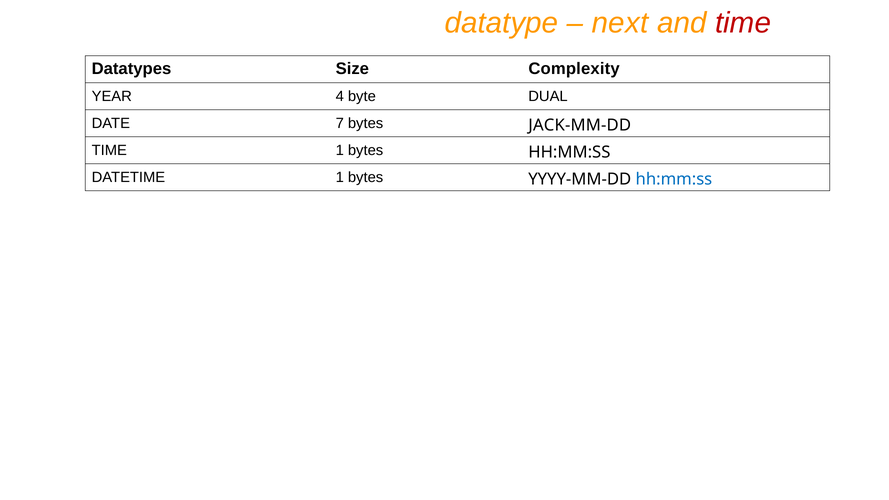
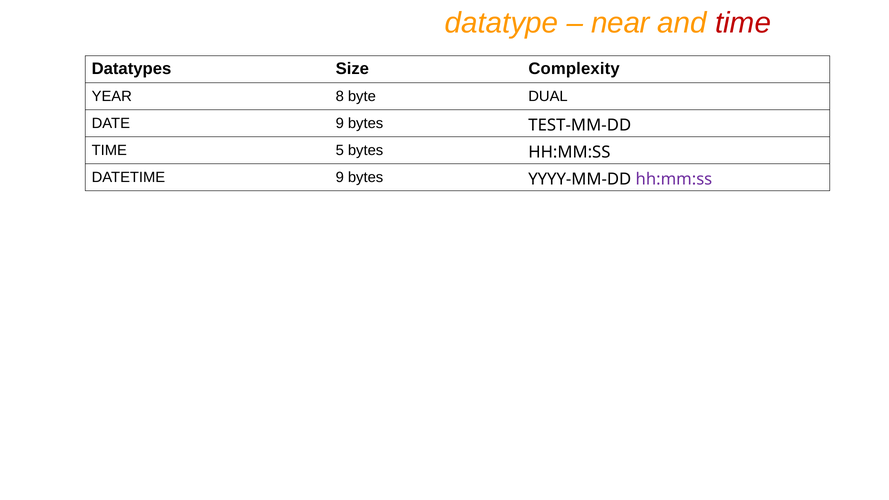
next: next -> near (620, 23)
4: 4 -> 8 (340, 97)
DATE 7: 7 -> 9 (340, 124)
JACK-MM-DD: JACK-MM-DD -> TEST-MM-DD (580, 125)
TIME 1: 1 -> 5 (340, 151)
DATETIME 1: 1 -> 9 (340, 178)
hh:mm:ss colour: blue -> purple (674, 179)
